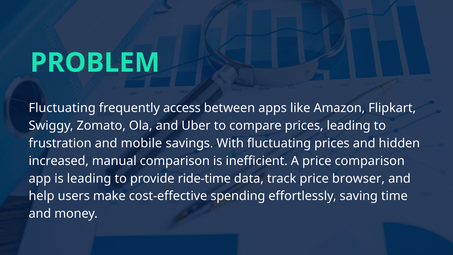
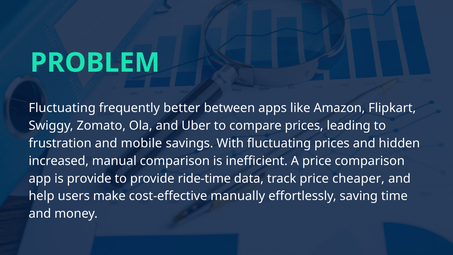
access: access -> better (182, 108)
is leading: leading -> provide (89, 178)
browser: browser -> cheaper (358, 178)
spending: spending -> manually (238, 196)
